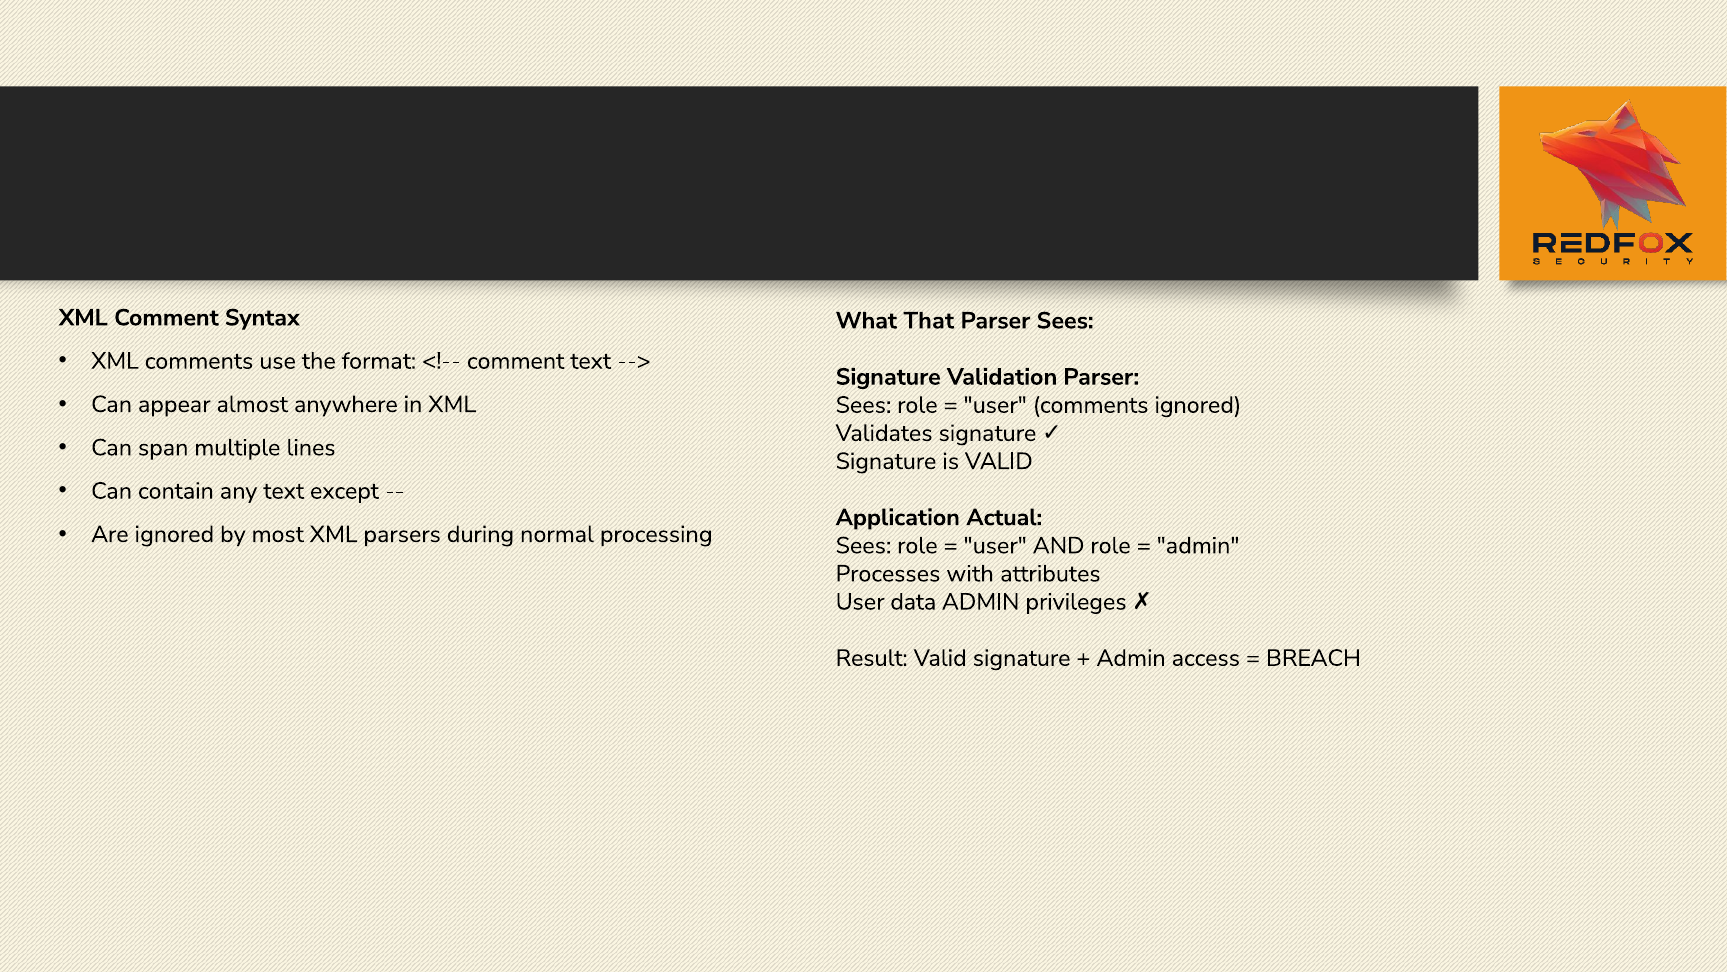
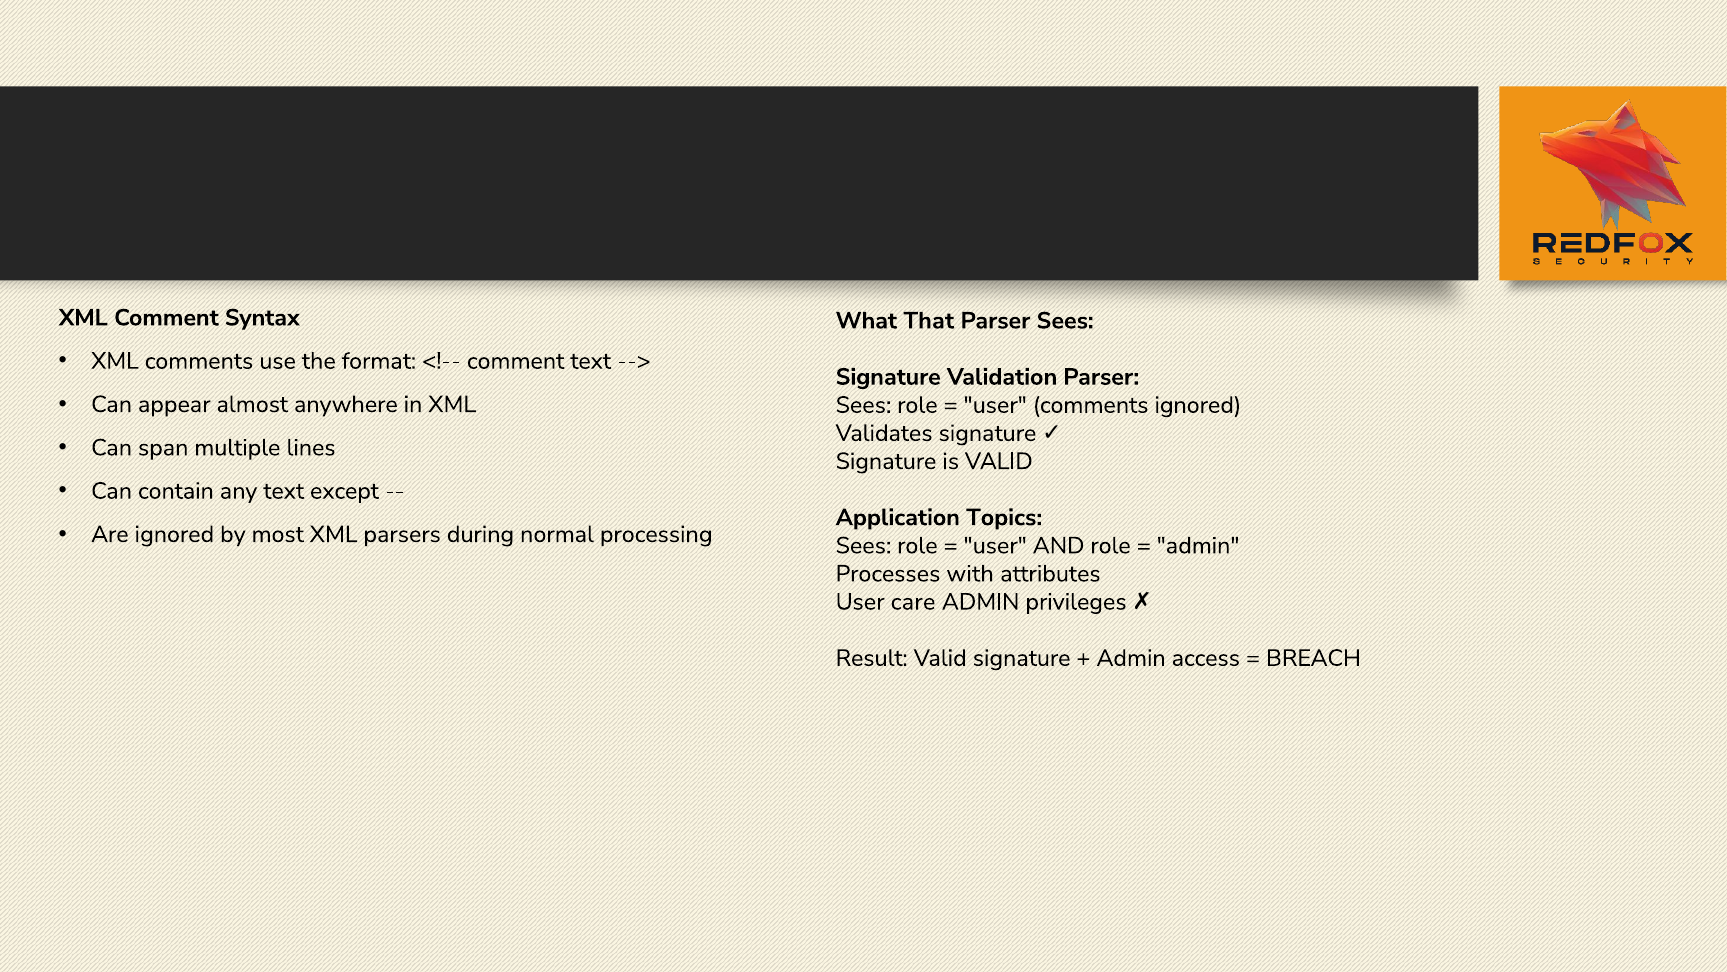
Actual: Actual -> Topics (1004, 517)
data: data -> care (913, 601)
